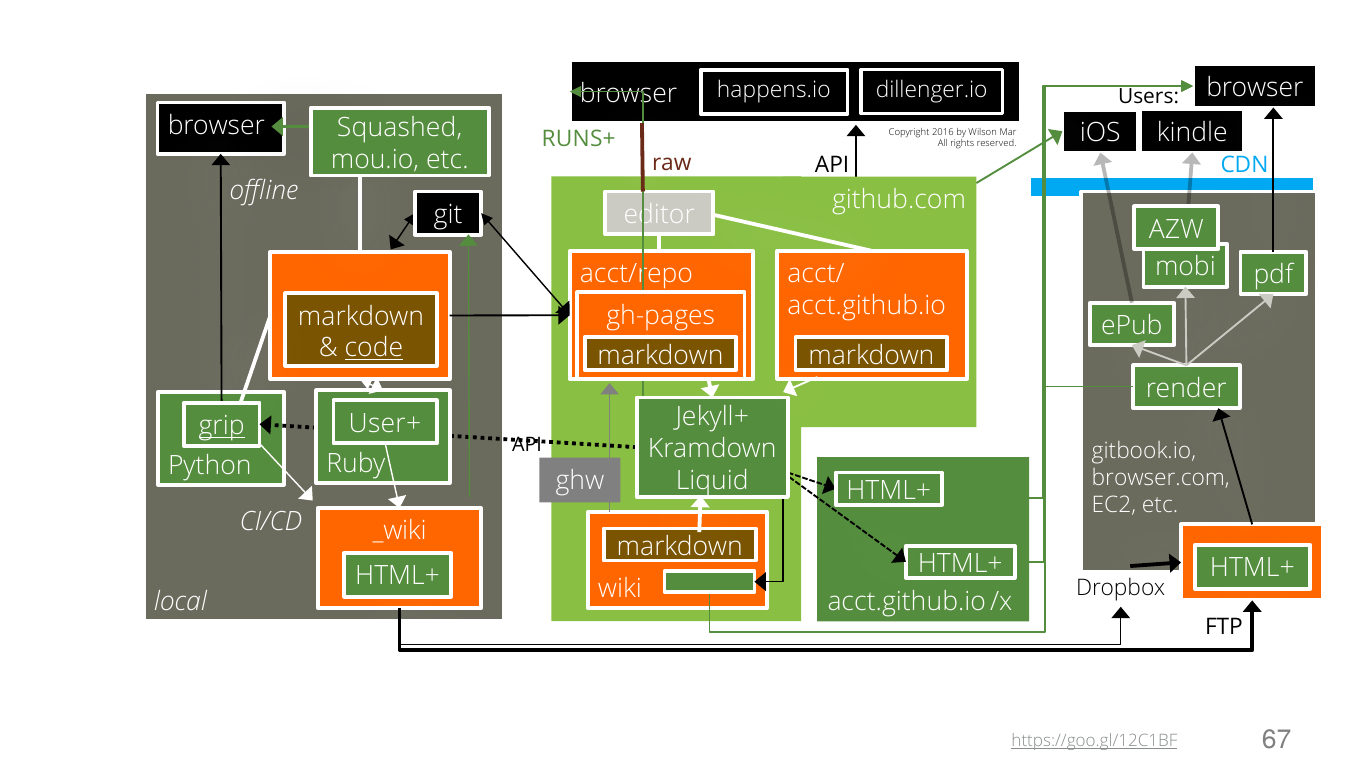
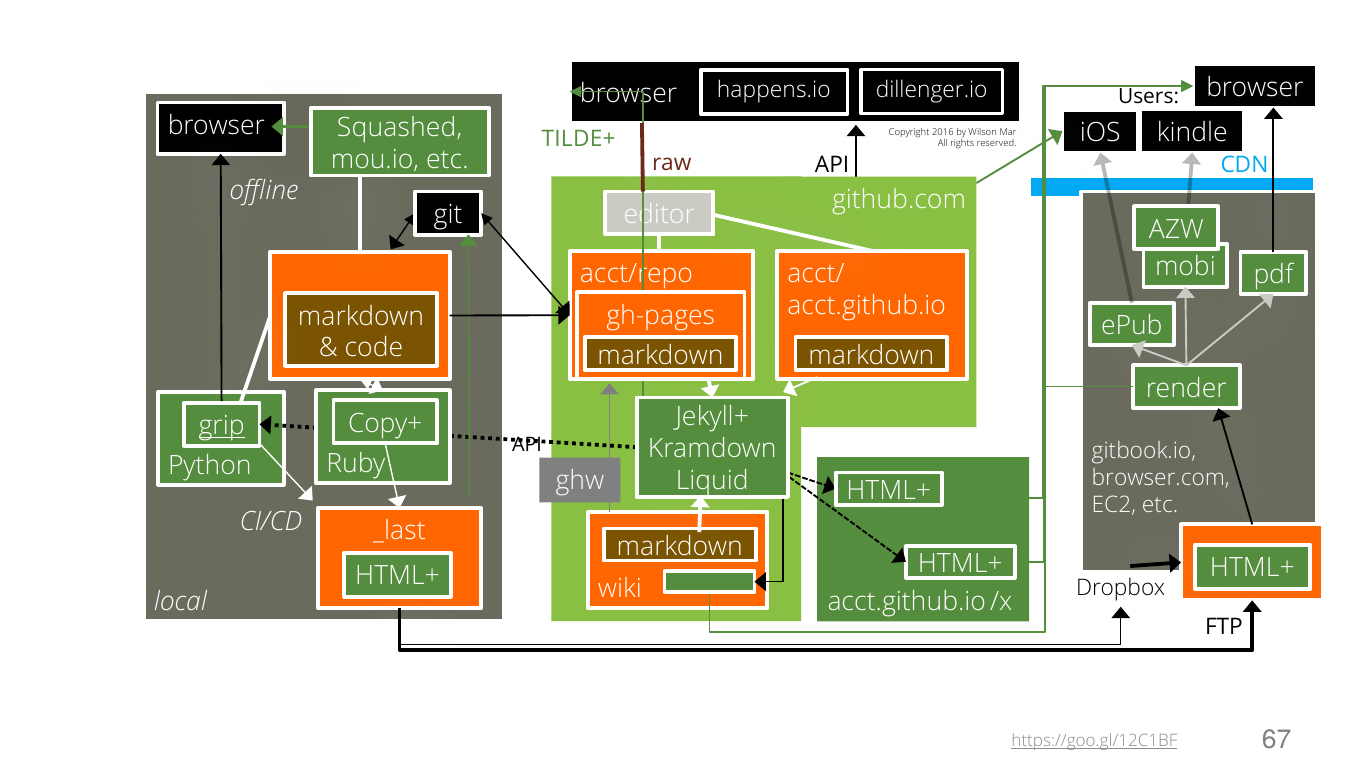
RUNS+: RUNS+ -> TILDE+ (579, 139)
code underline: present -> none (374, 348)
User+: User+ -> Copy+ (385, 423)
_wiki: _wiki -> _last (399, 531)
